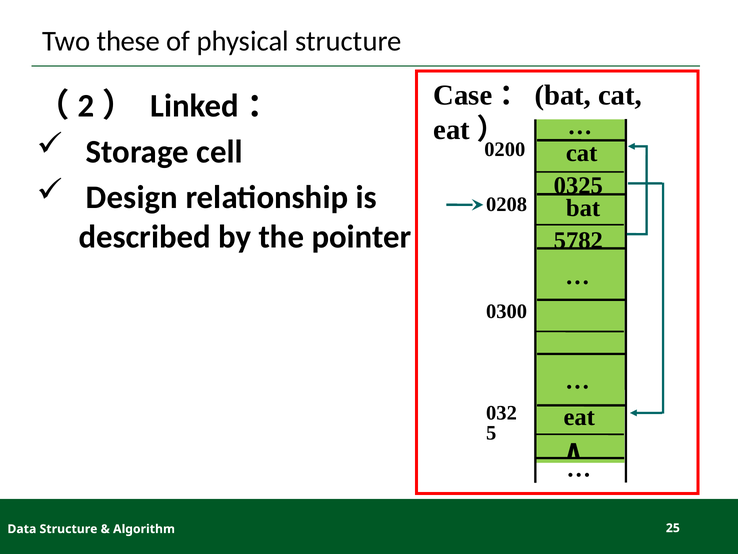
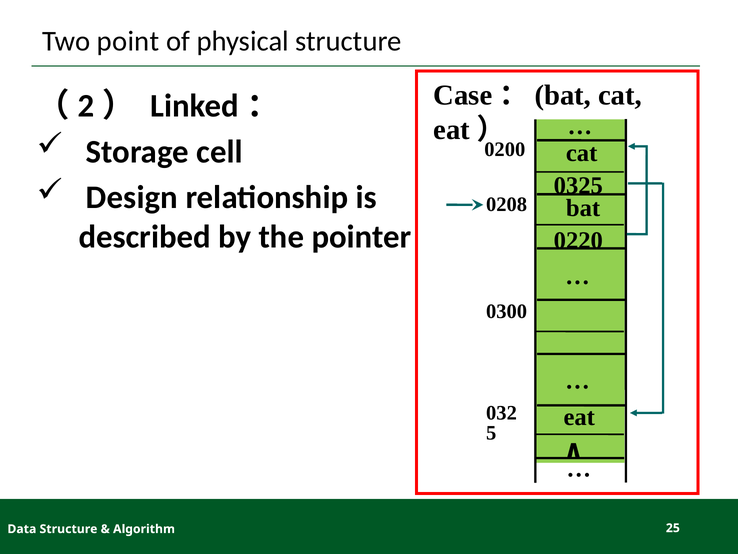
these: these -> point (128, 41)
5782: 5782 -> 0220 (578, 240)
